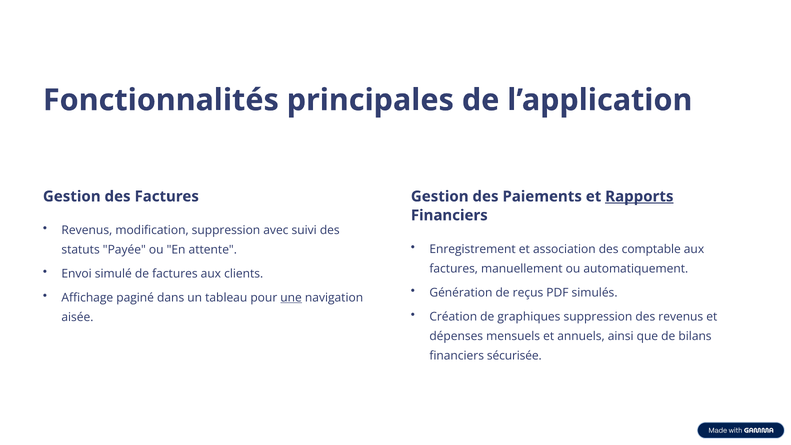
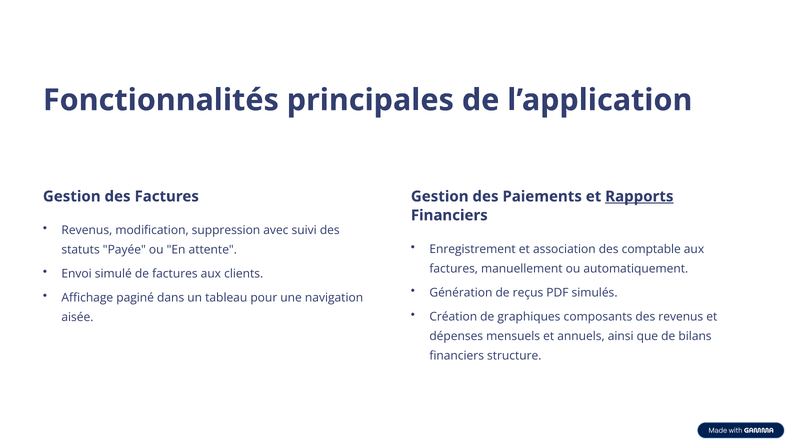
une underline: present -> none (291, 298)
graphiques suppression: suppression -> composants (598, 317)
sécurisée: sécurisée -> structure (514, 356)
